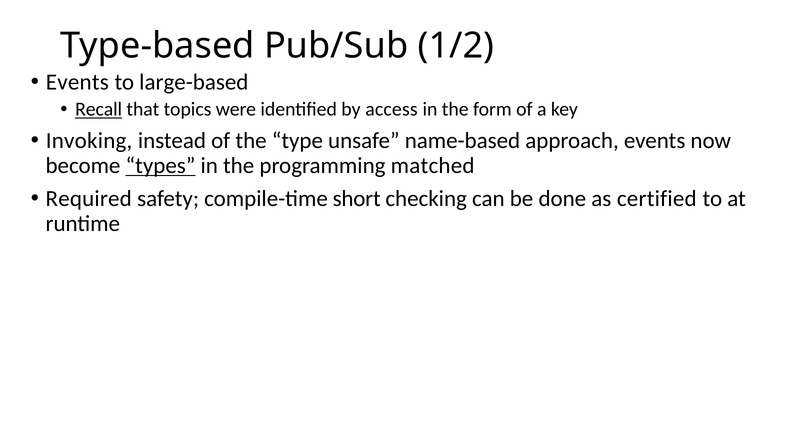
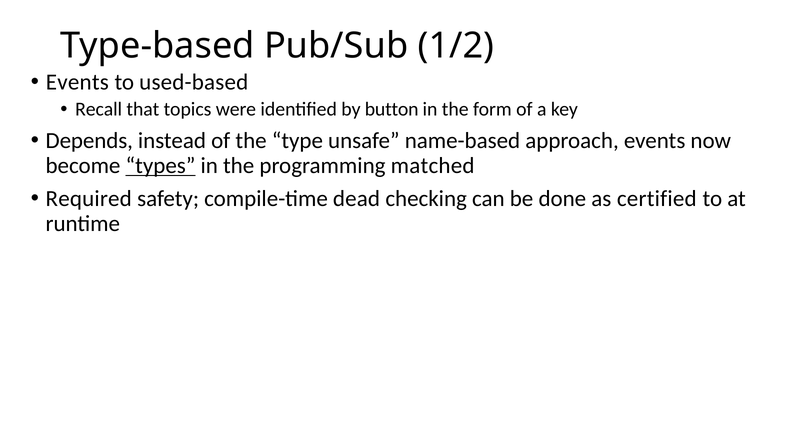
large-based: large-based -> used-based (194, 82)
Recall underline: present -> none (99, 109)
access: access -> button (392, 109)
Invoking: Invoking -> Depends (89, 141)
short: short -> dead (357, 199)
